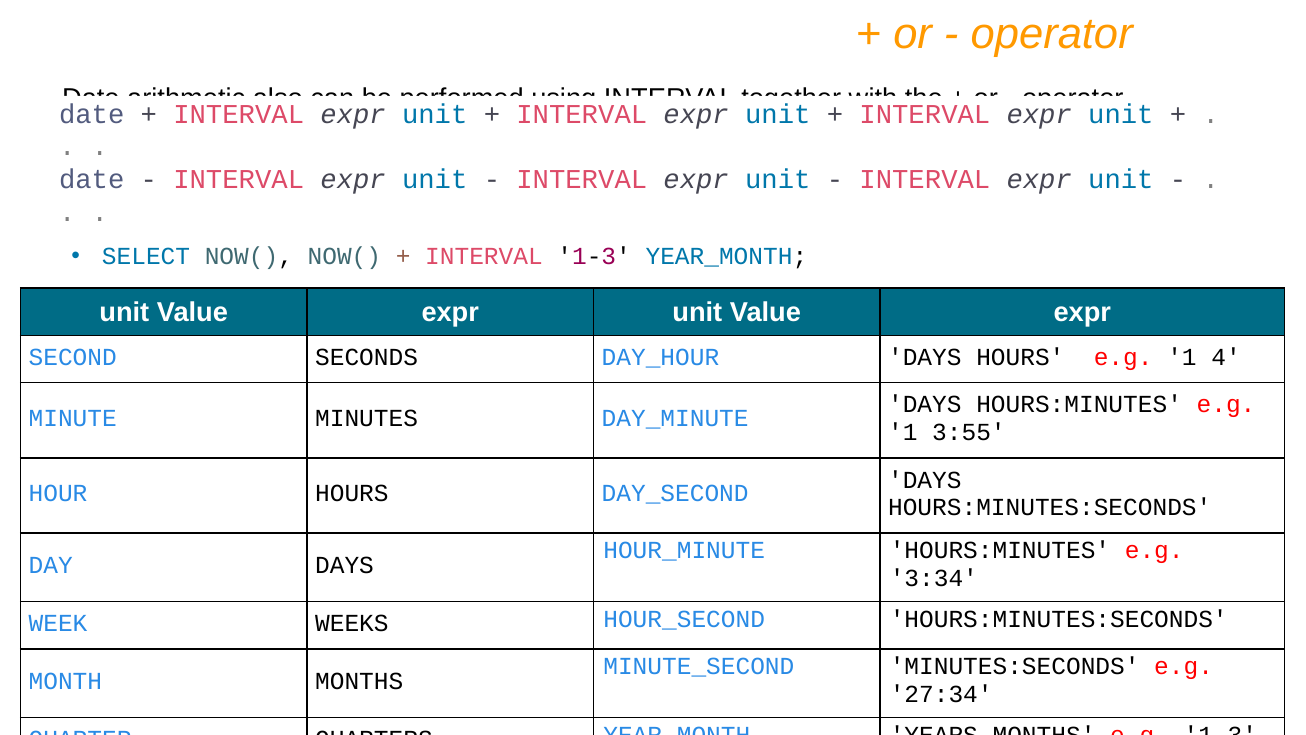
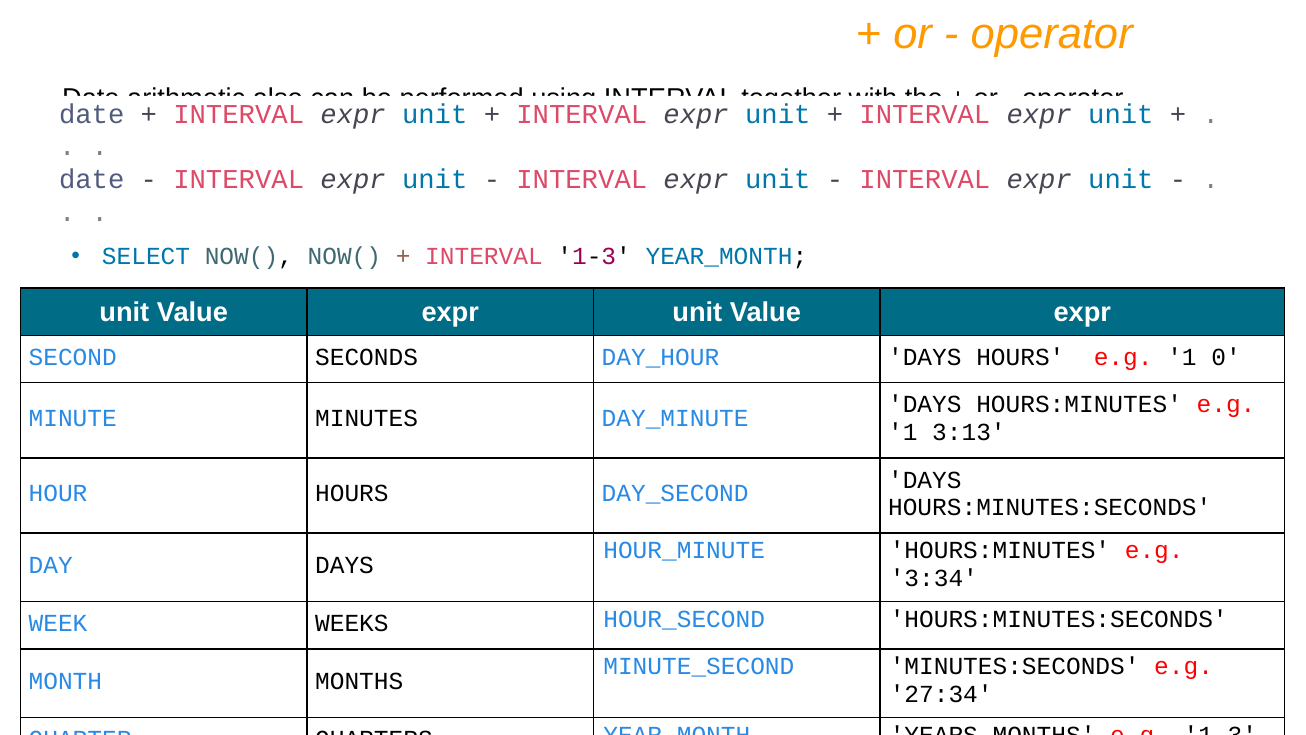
4: 4 -> 0 (1226, 357)
3:55: 3:55 -> 3:13 (969, 432)
